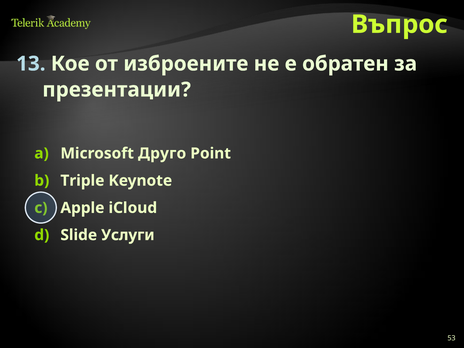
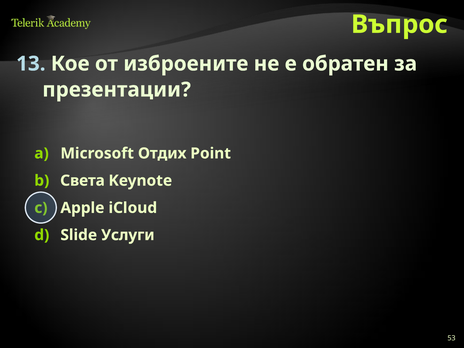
Друго: Друго -> Отдих (162, 153)
Triple: Triple -> Света (82, 181)
